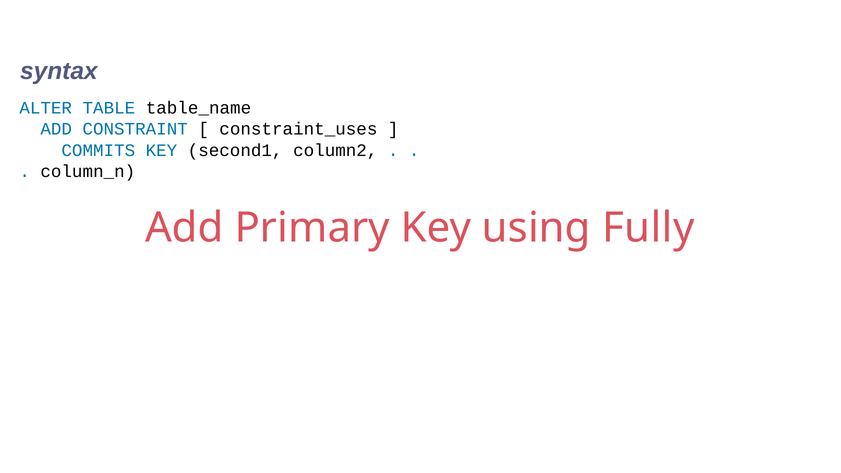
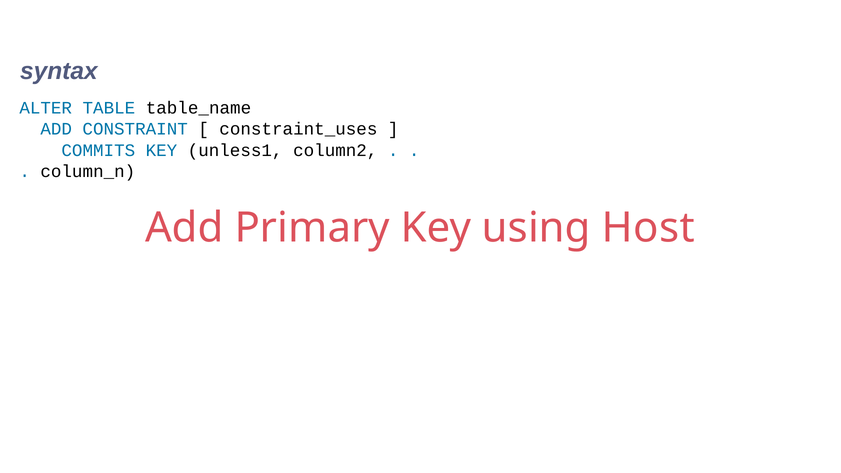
second1: second1 -> unless1 (235, 150)
Fully: Fully -> Host (648, 228)
